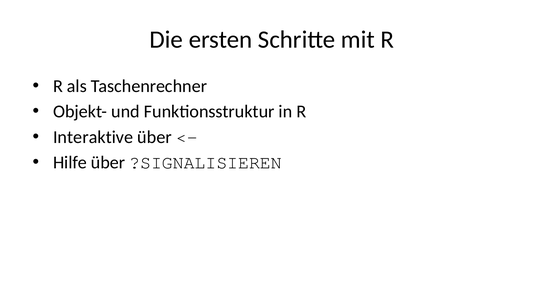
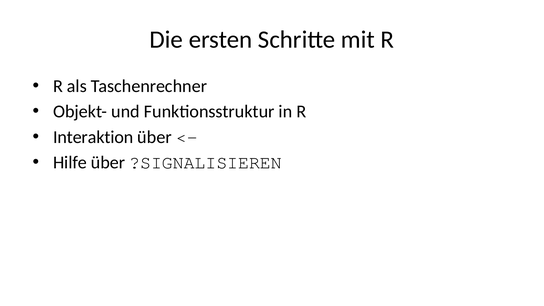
Interaktive: Interaktive -> Interaktion (93, 137)
